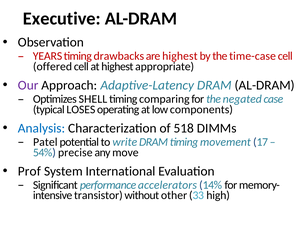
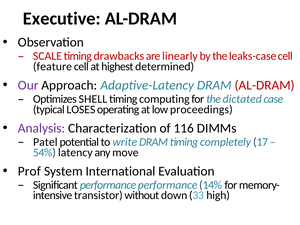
YEARS: YEARS -> SCALE (47, 56)
are highest: highest -> linearly (180, 56)
time-case: time-case -> leaks-case (253, 56)
offered: offered -> feature (52, 67)
appropriate: appropriate -> determined (165, 67)
AL-DRAM colour: black -> red (265, 85)
comparing: comparing -> computing (164, 99)
negated: negated -> dictated (242, 99)
components: components -> proceedings (201, 109)
Analysis colour: blue -> purple (42, 128)
518: 518 -> 116 (184, 128)
movement: movement -> completely (225, 142)
precise: precise -> latency (75, 152)
performance accelerators: accelerators -> performance (168, 185)
other: other -> down (174, 195)
